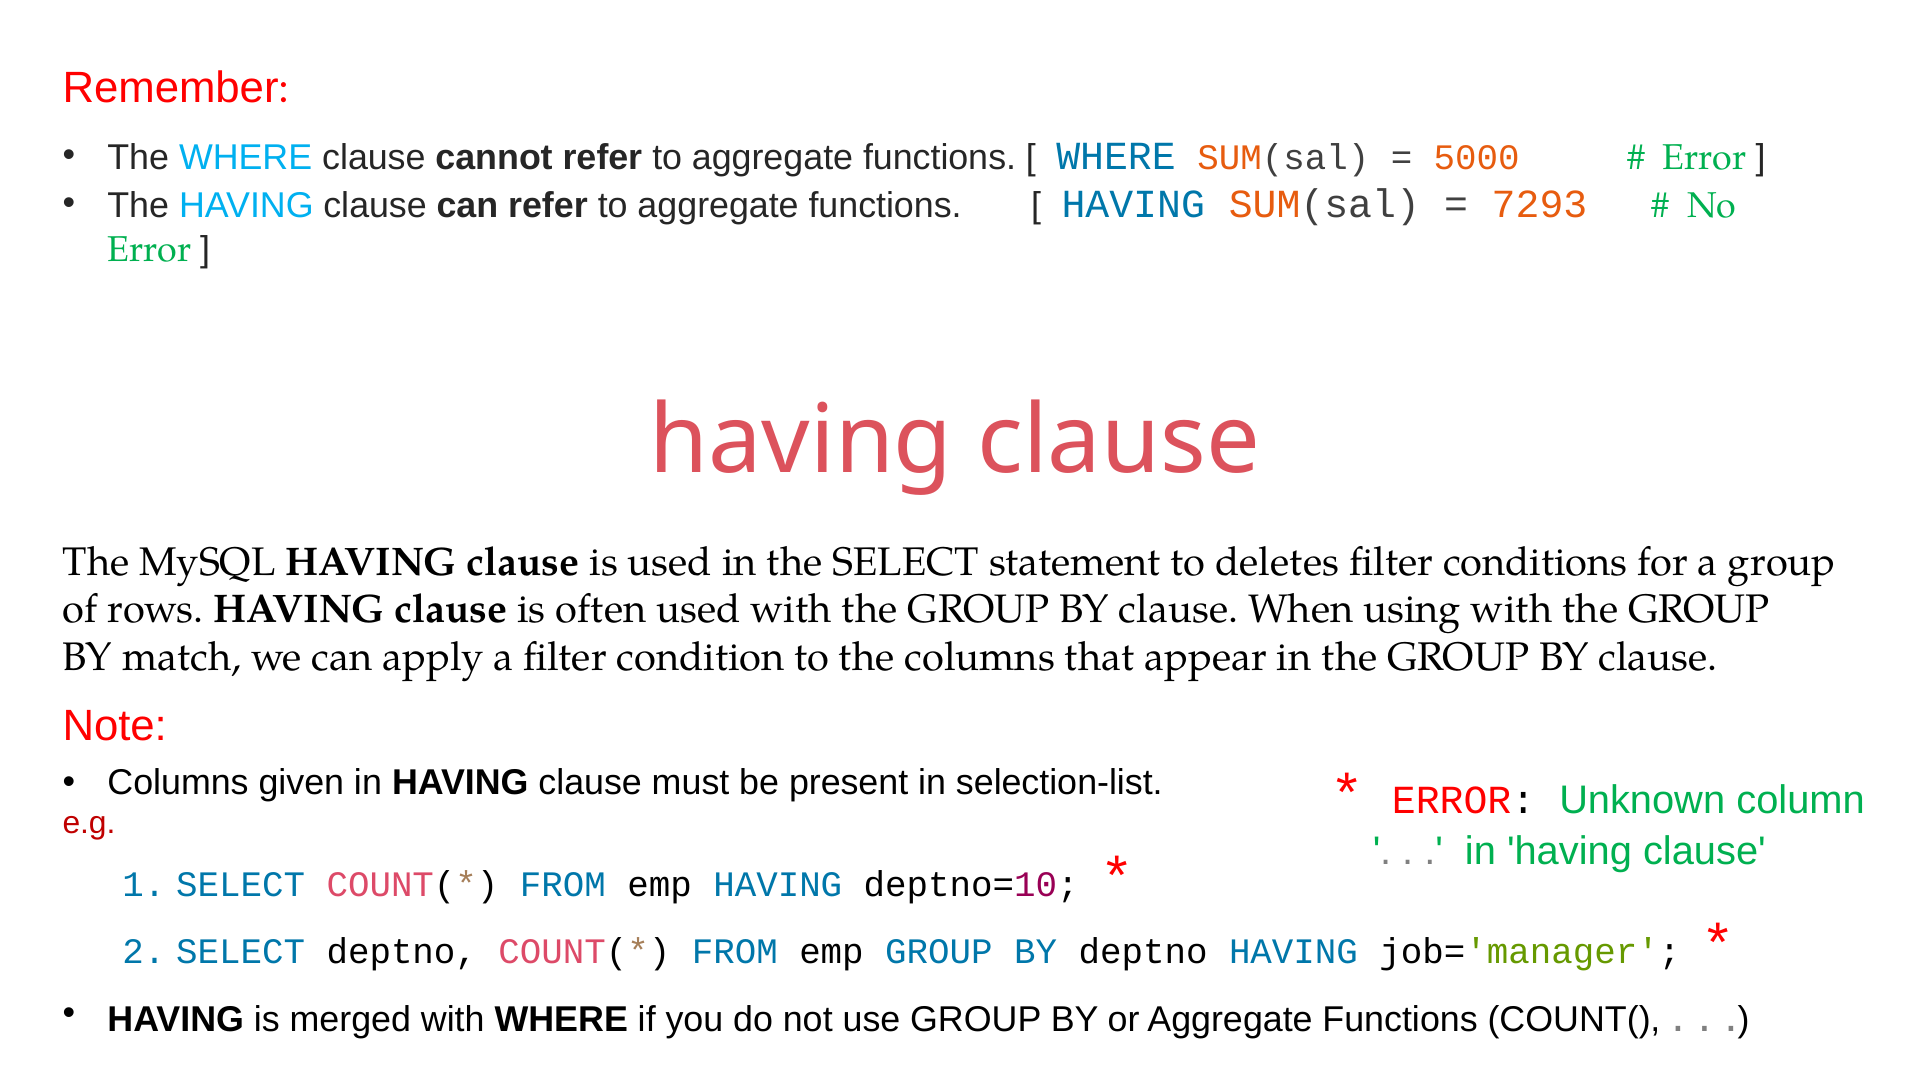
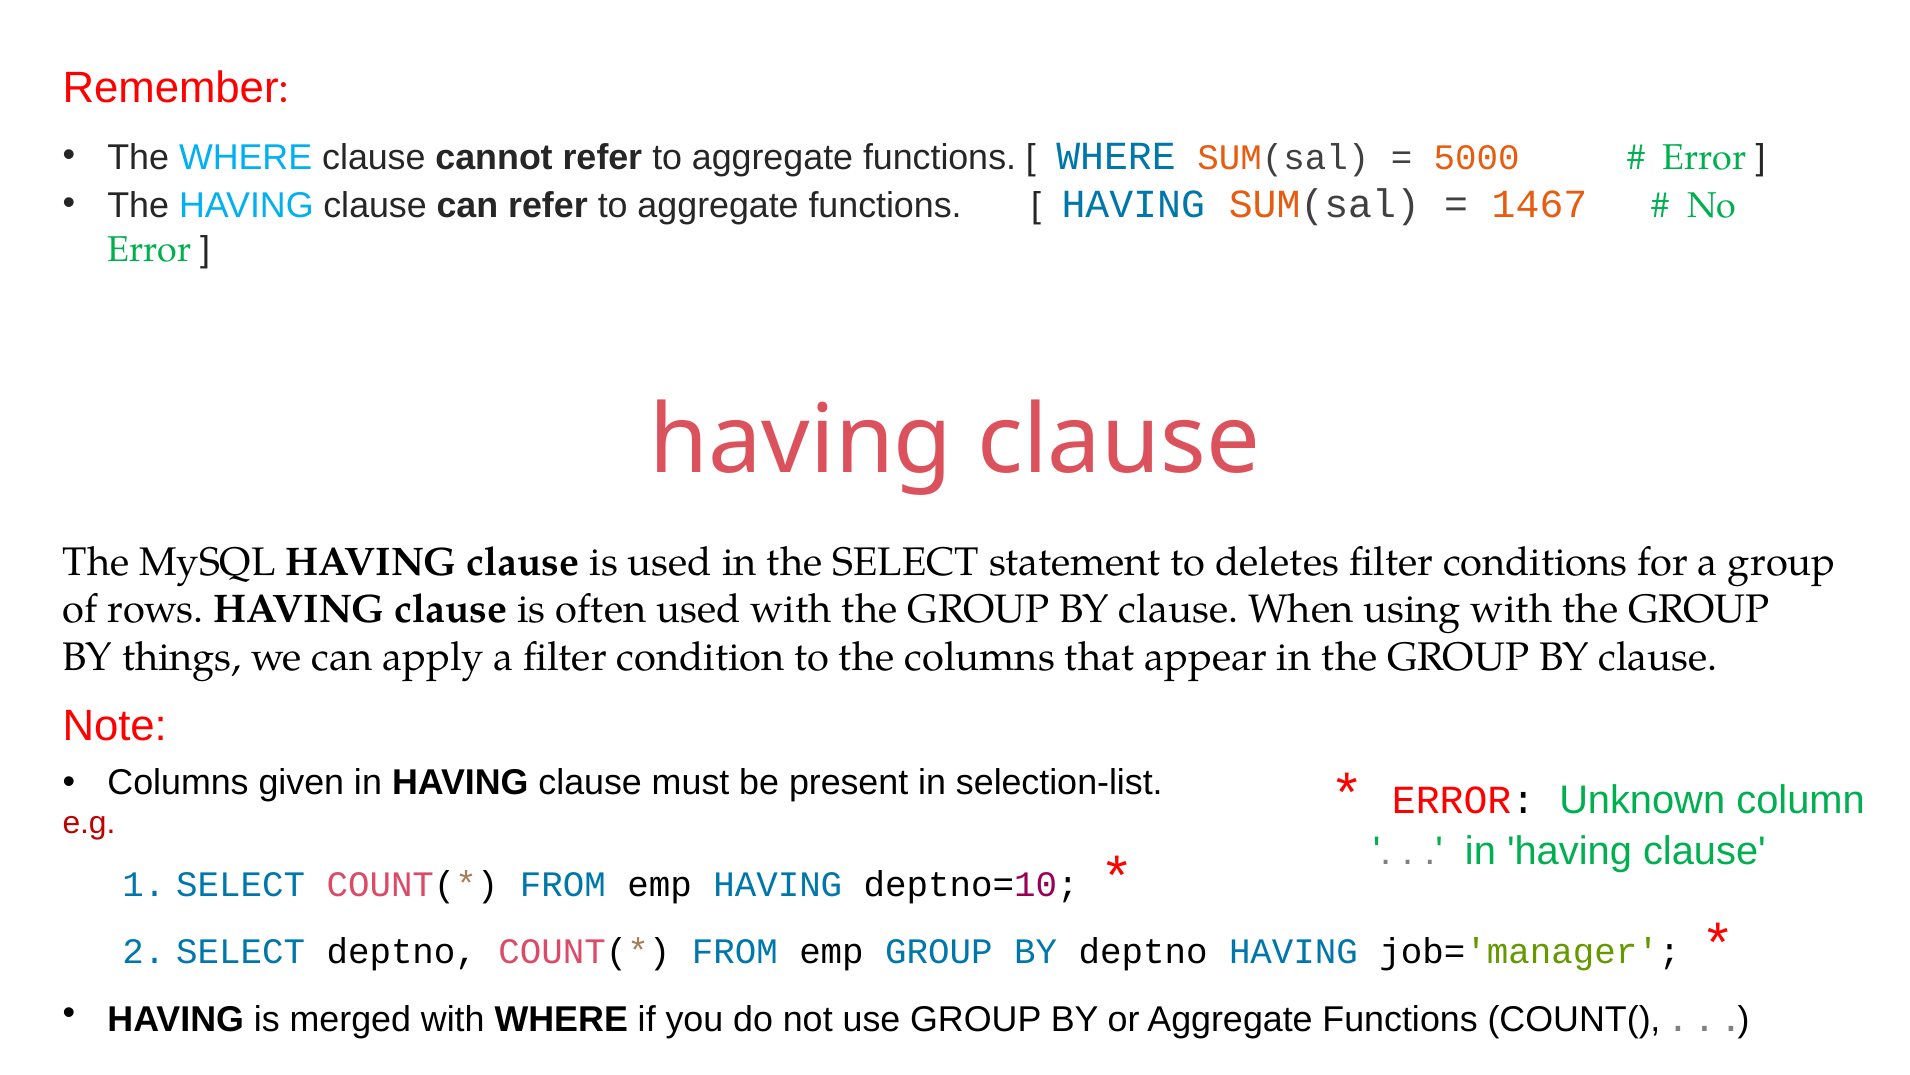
7293: 7293 -> 1467 (1540, 204)
match: match -> things (182, 657)
